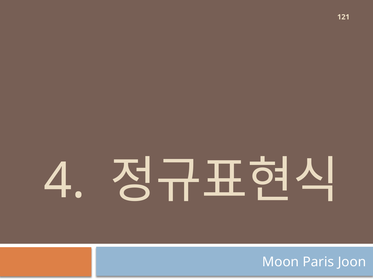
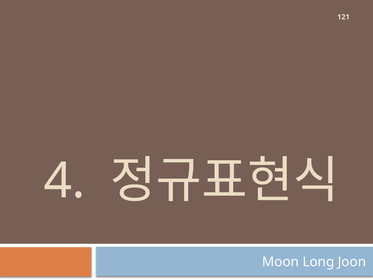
Paris: Paris -> Long (318, 262)
